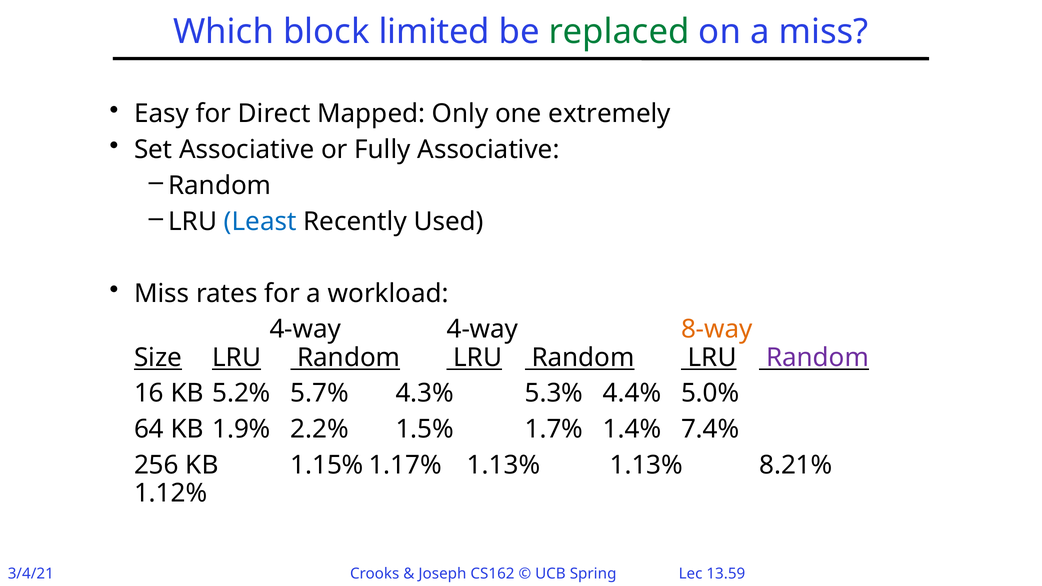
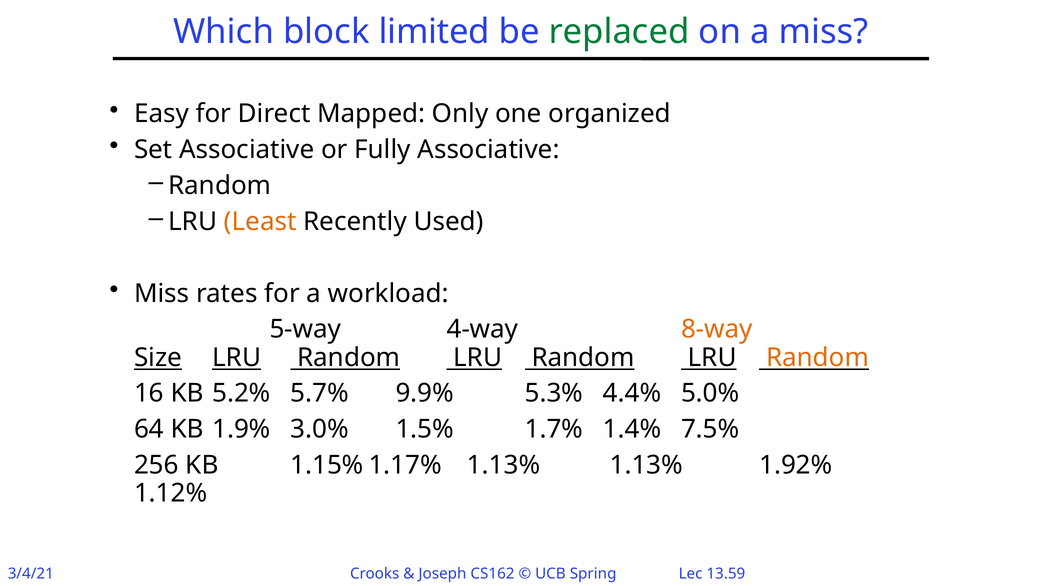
extremely: extremely -> organized (610, 114)
Least colour: blue -> orange (260, 222)
4-way: 4-way -> 5-way (305, 329)
Random colour: purple -> orange (818, 358)
4.3%: 4.3% -> 9.9% (425, 393)
2.2%: 2.2% -> 3.0% (320, 429)
7.4%: 7.4% -> 7.5% (710, 429)
8.21%: 8.21% -> 1.92% (796, 465)
